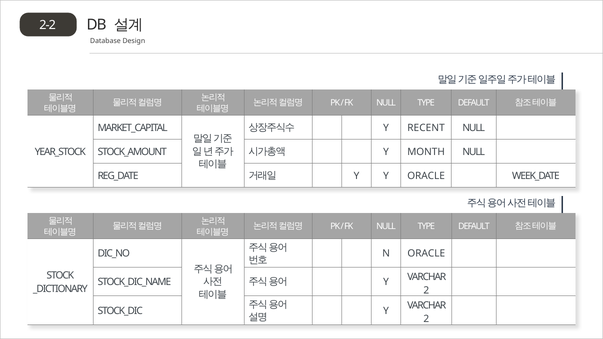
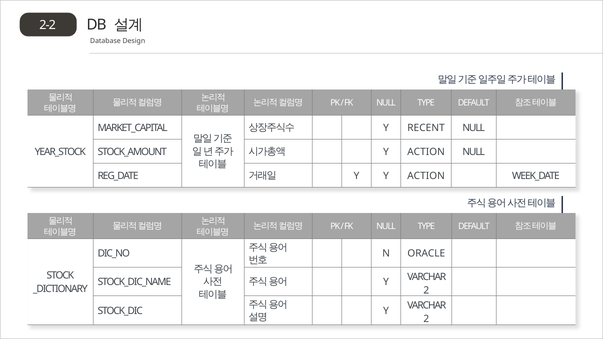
MONTH: MONTH -> ACTION (426, 152)
Y Y ORACLE: ORACLE -> ACTION (426, 176)
